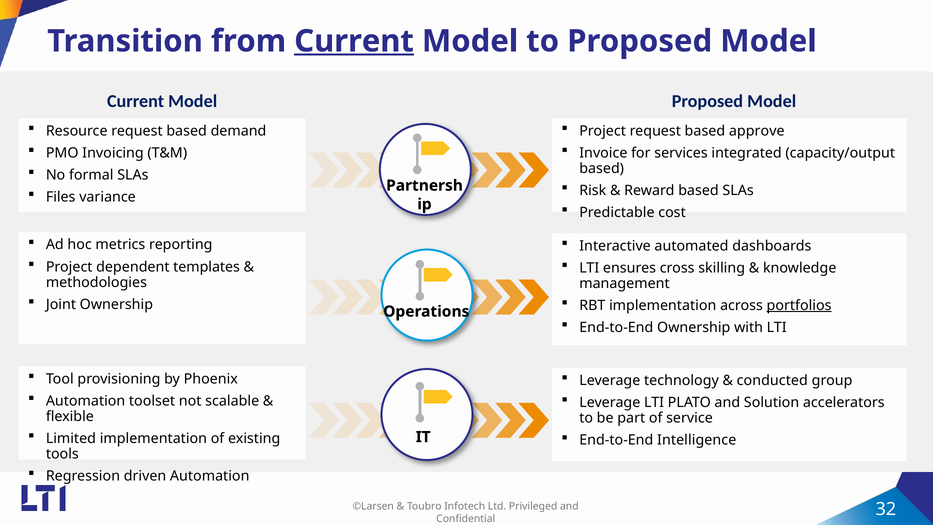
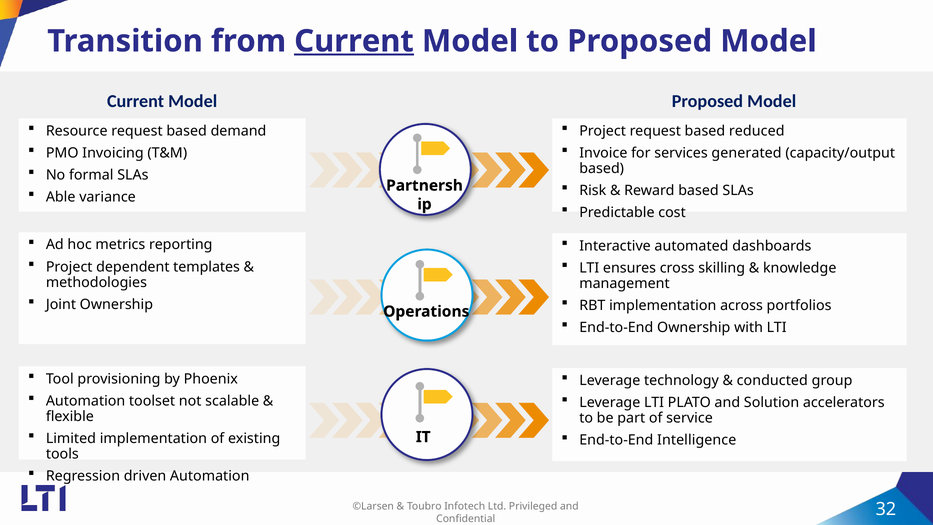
approve: approve -> reduced (757, 131)
integrated: integrated -> generated (747, 153)
Files: Files -> Able (61, 197)
portfolios underline: present -> none (799, 305)
